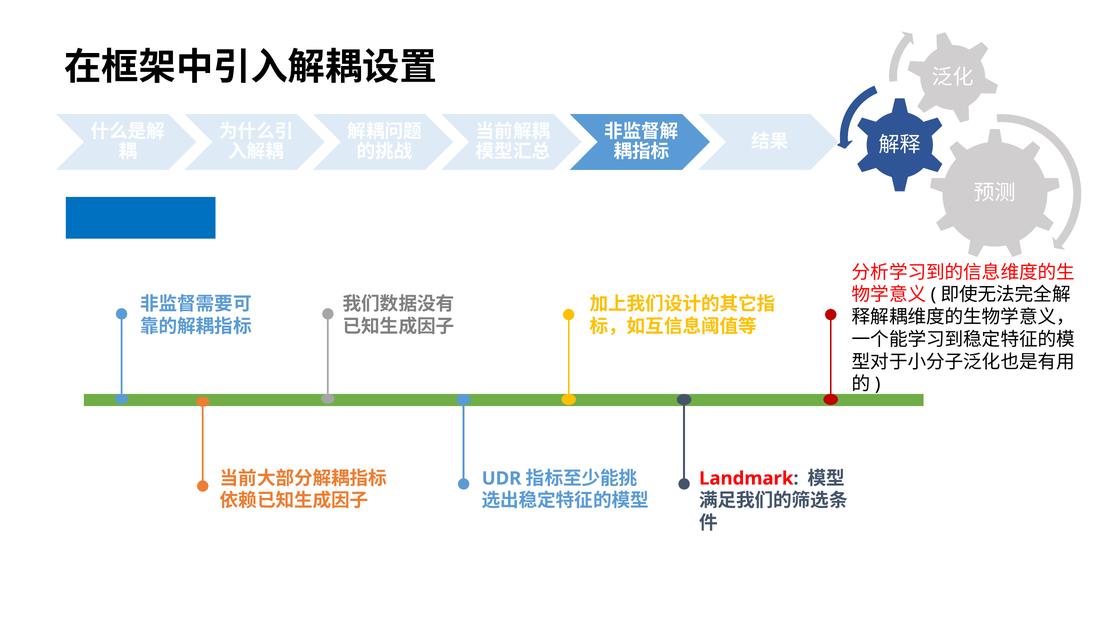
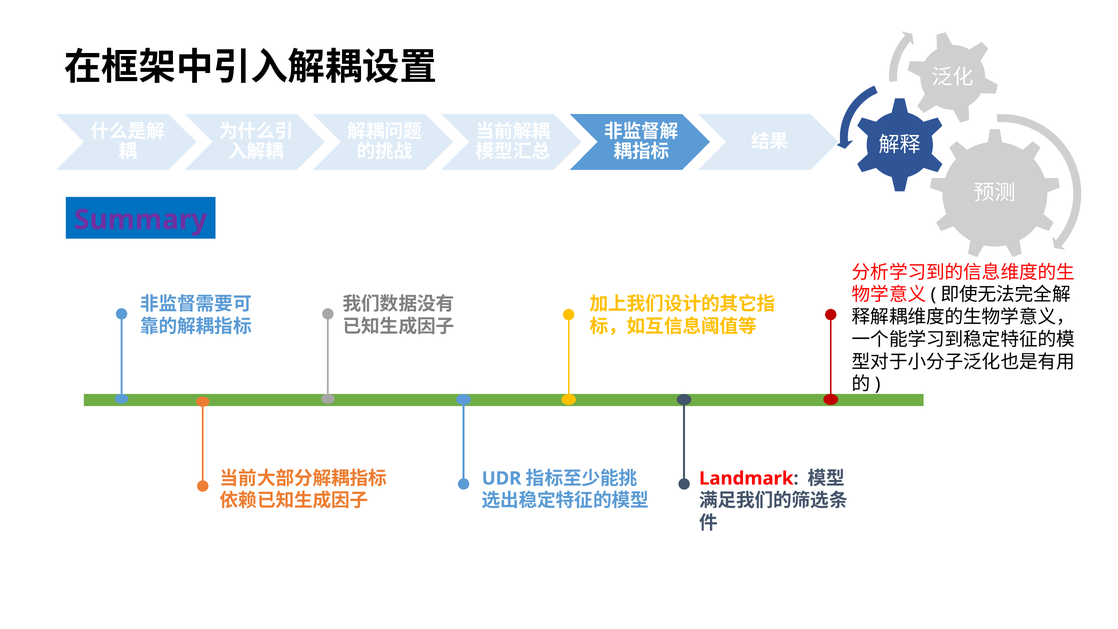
Summary colour: blue -> purple (141, 220)
